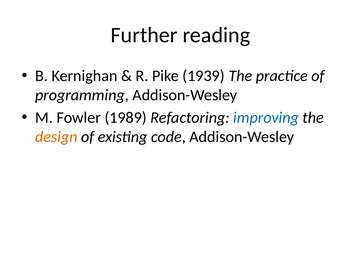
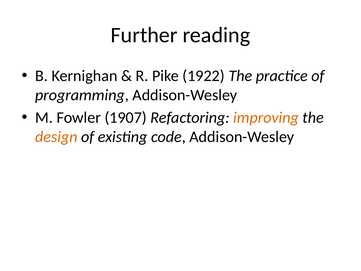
1939: 1939 -> 1922 (204, 76)
1989: 1989 -> 1907 (126, 117)
improving colour: blue -> orange (266, 117)
